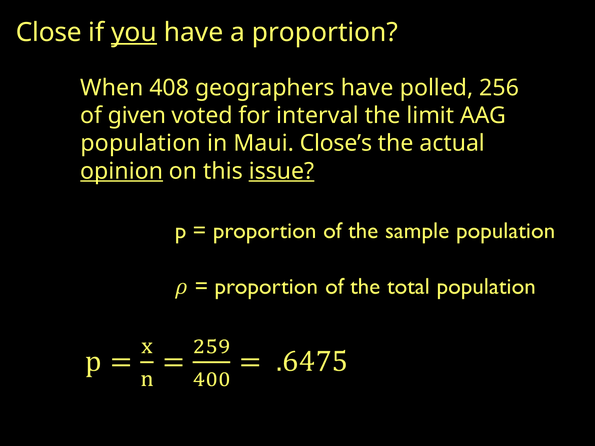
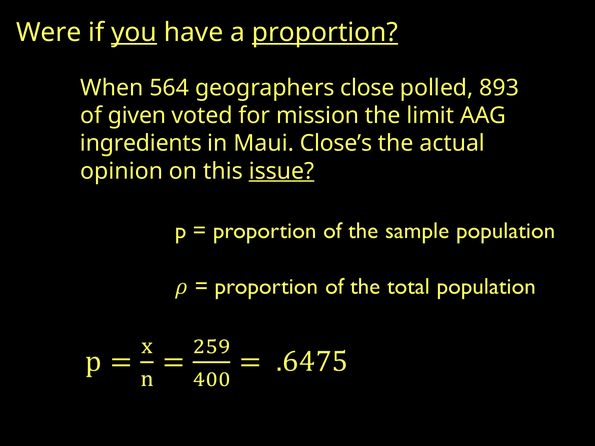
Close: Close -> Were (49, 33)
proportion underline: none -> present (325, 33)
408: 408 -> 564 (169, 88)
geographers have: have -> close (367, 88)
256: 256 -> 893 (499, 88)
interval: interval -> mission (318, 116)
population: population -> ingredients (141, 143)
opinion underline: present -> none (122, 171)
